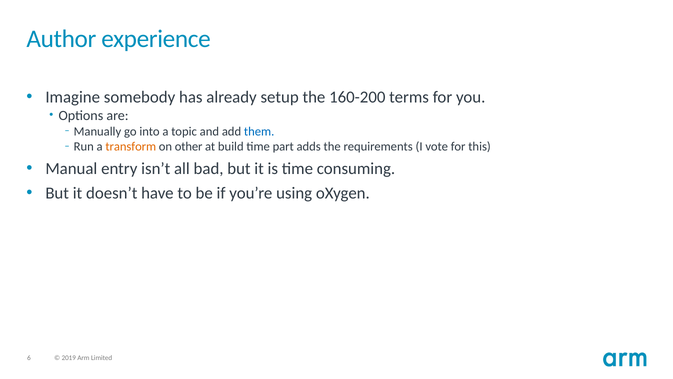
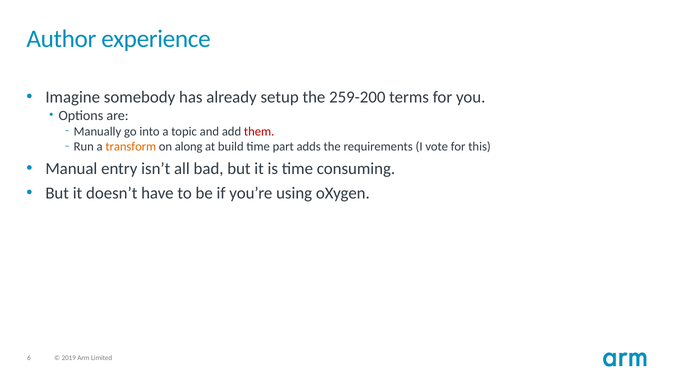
160-200: 160-200 -> 259-200 (357, 97)
them colour: blue -> red (259, 131)
other: other -> along (189, 146)
